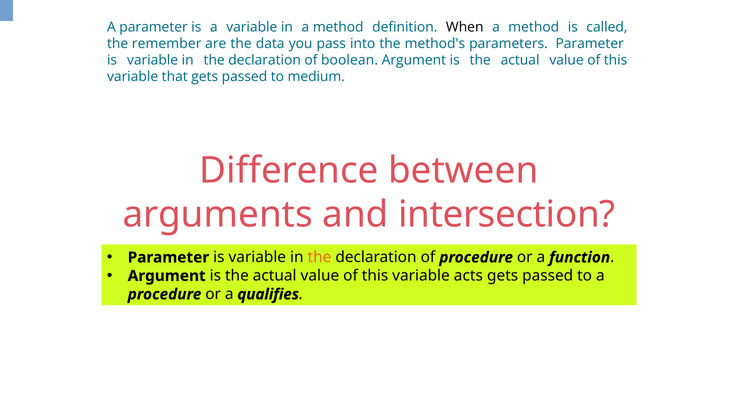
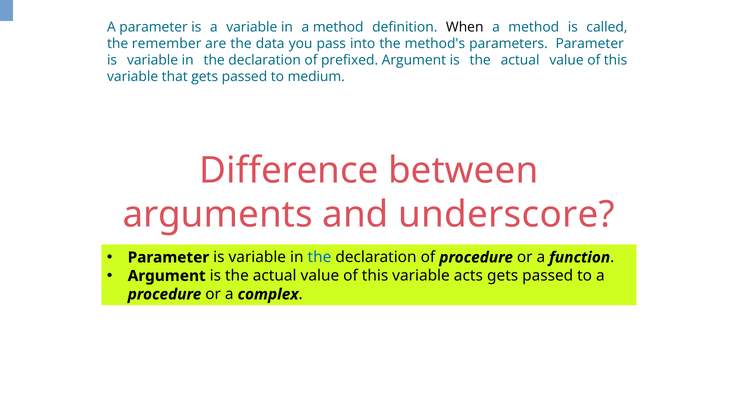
boolean: boolean -> prefixed (350, 60)
intersection: intersection -> underscore (506, 215)
the colour: orange -> blue (319, 257)
qualifies: qualifies -> complex (268, 294)
